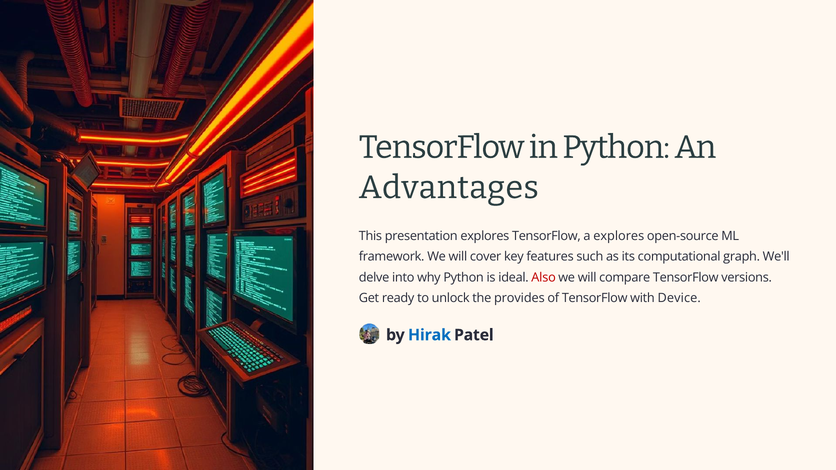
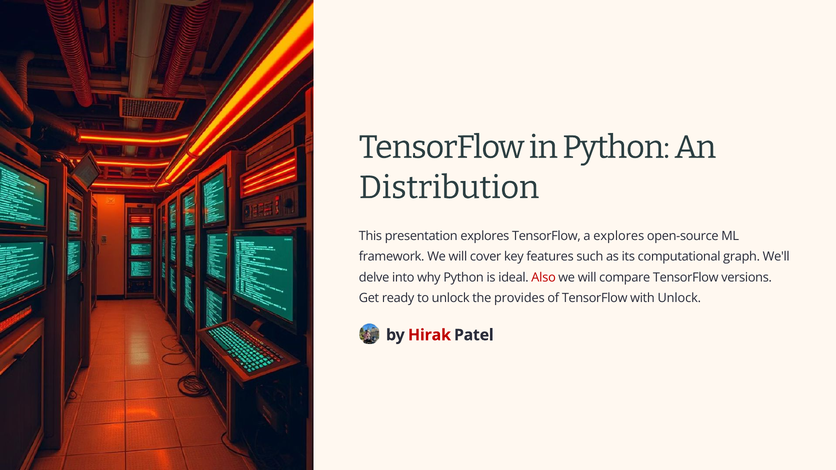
Advantages: Advantages -> Distribution (449, 188)
with Device: Device -> Unlock (679, 298)
Hirak colour: blue -> red (429, 335)
